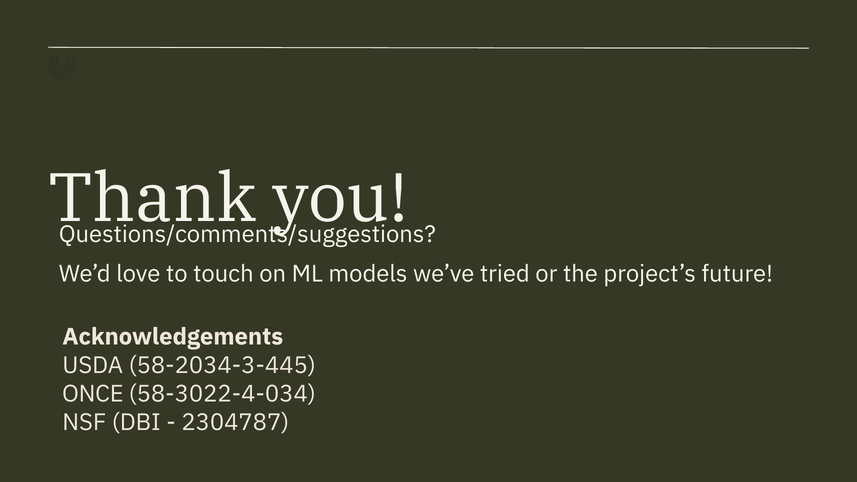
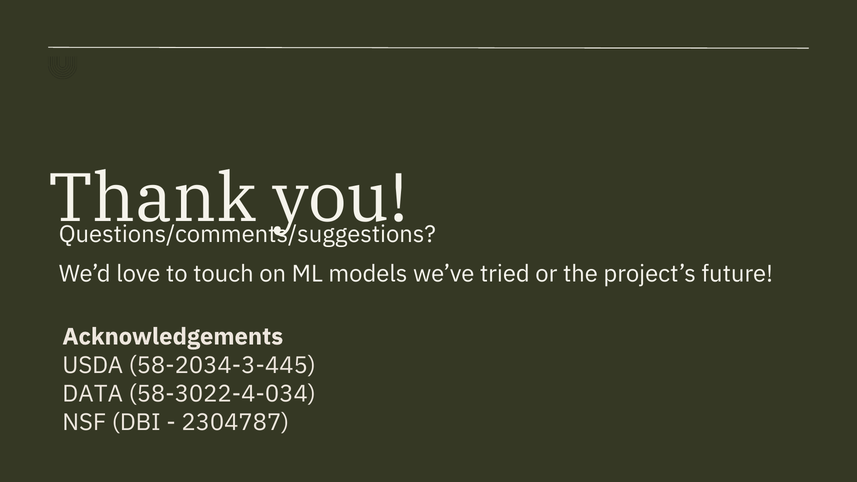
ONCE: ONCE -> DATA (93, 394)
